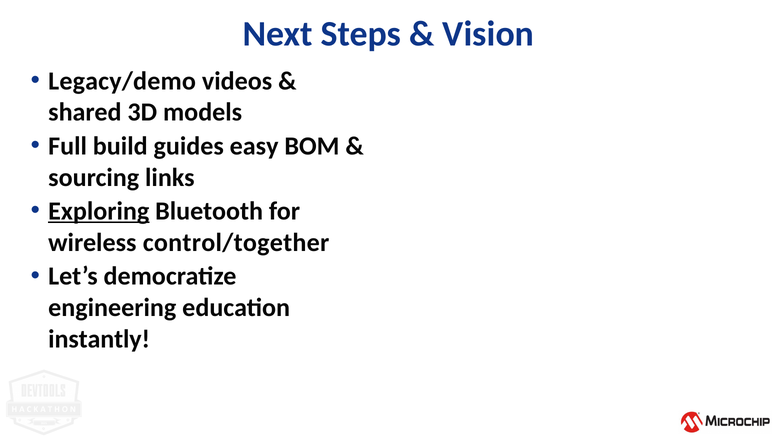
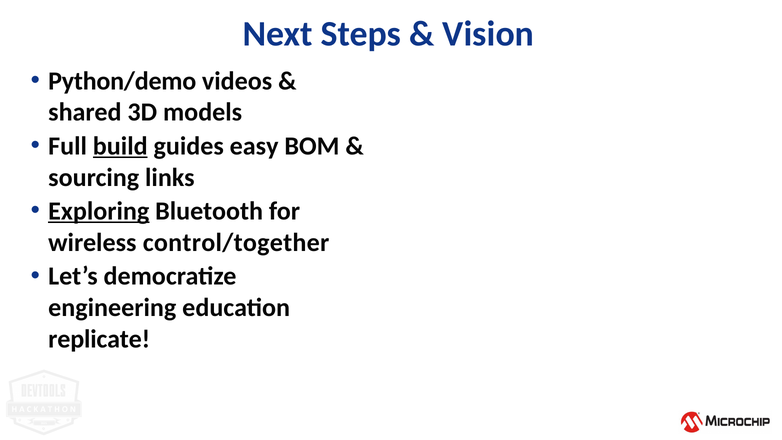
Legacy/demo: Legacy/demo -> Python/demo (122, 81)
build underline: none -> present (120, 146)
instantly: instantly -> replicate (99, 339)
